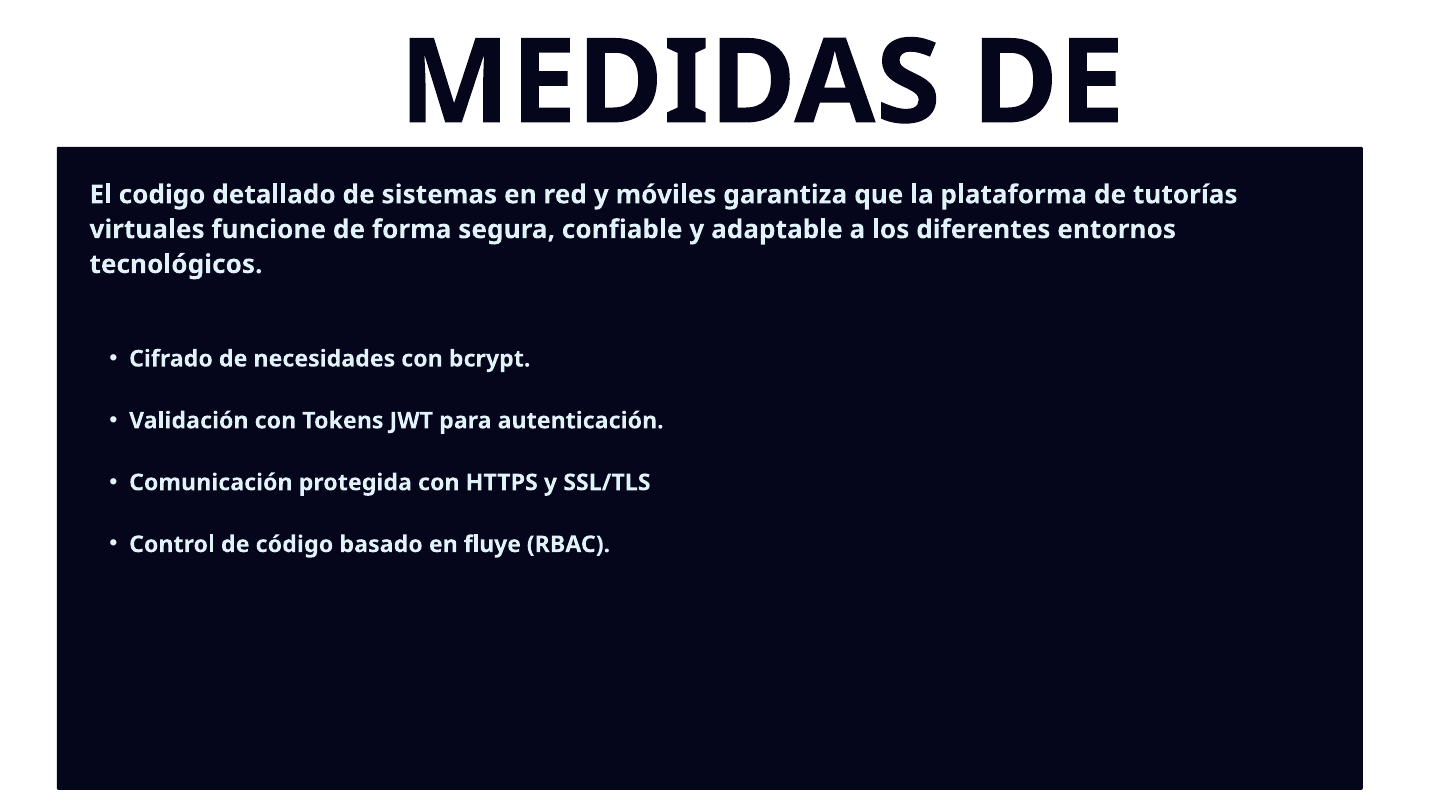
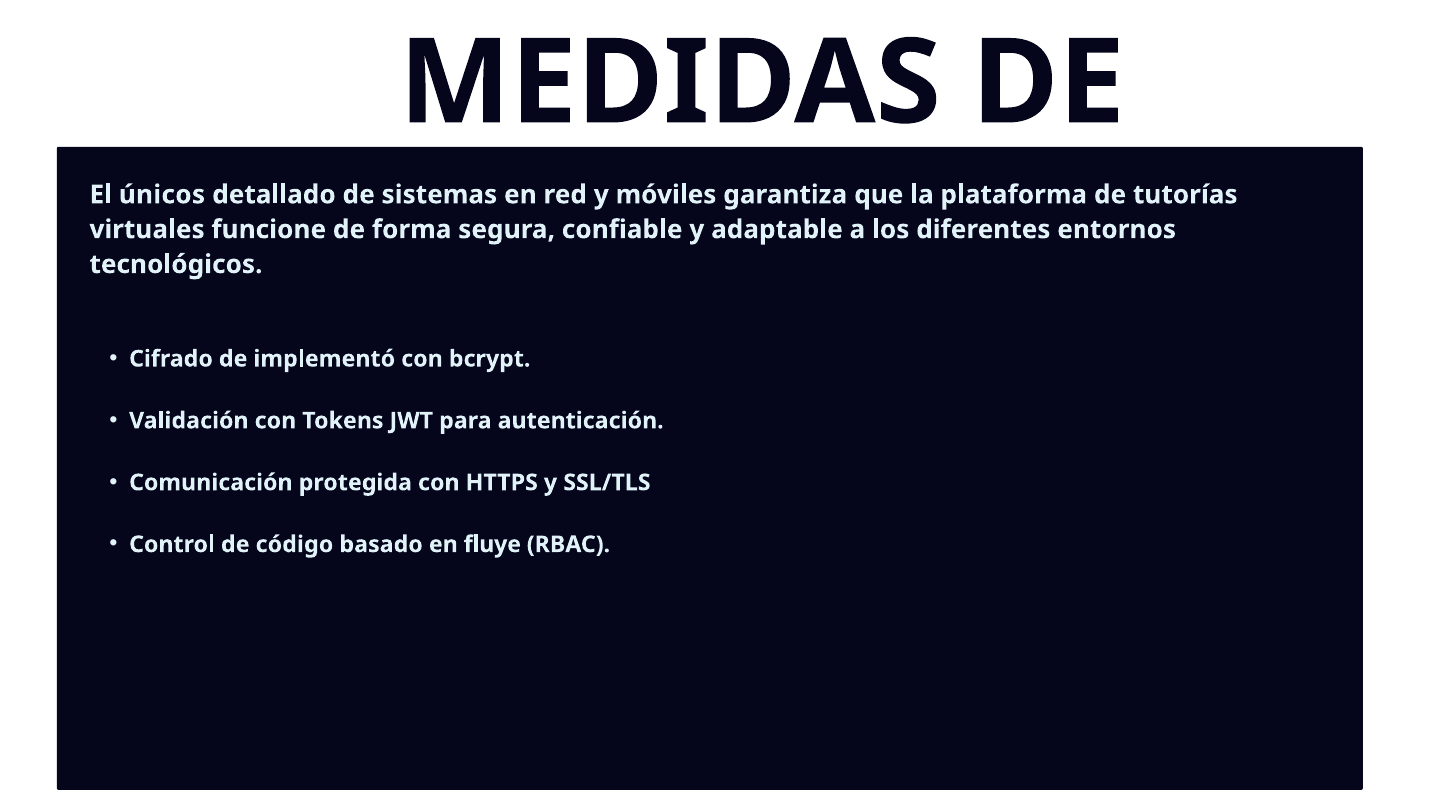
codigo: codigo -> únicos (162, 195)
necesidades: necesidades -> implementó (324, 359)
